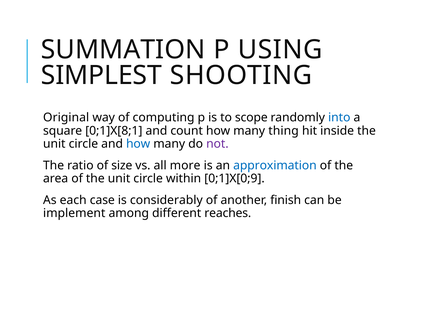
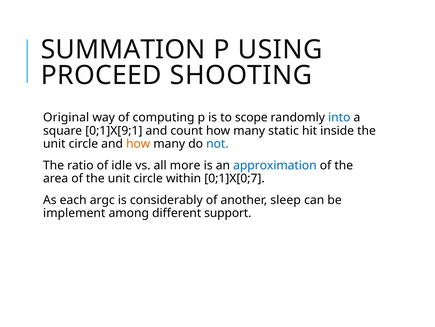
SIMPLEST: SIMPLEST -> PROCEED (101, 75)
0;1]X[8;1: 0;1]X[8;1 -> 0;1]X[9;1 (114, 130)
thing: thing -> static (284, 130)
how colour: blue -> orange (138, 143)
not colour: purple -> blue (217, 143)
size: size -> idle (122, 165)
0;1]X[0;9: 0;1]X[0;9 -> 0;1]X[0;7 (234, 178)
case: case -> argc (102, 200)
finish: finish -> sleep (286, 200)
reaches: reaches -> support (228, 213)
